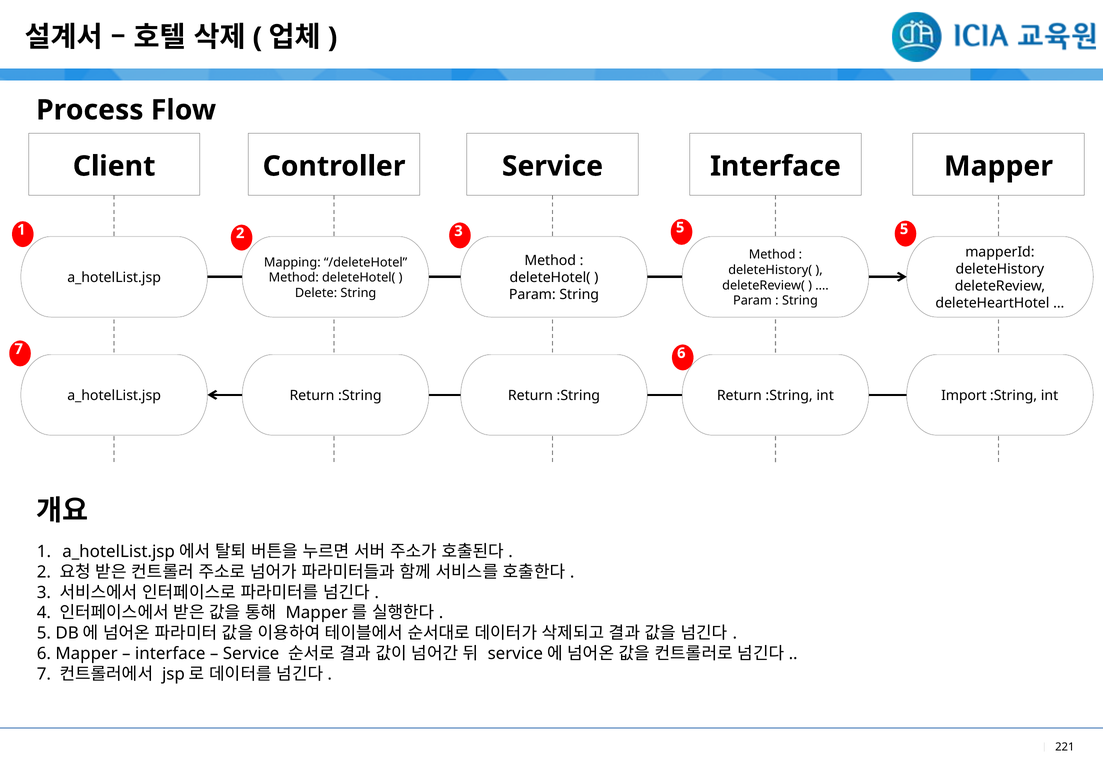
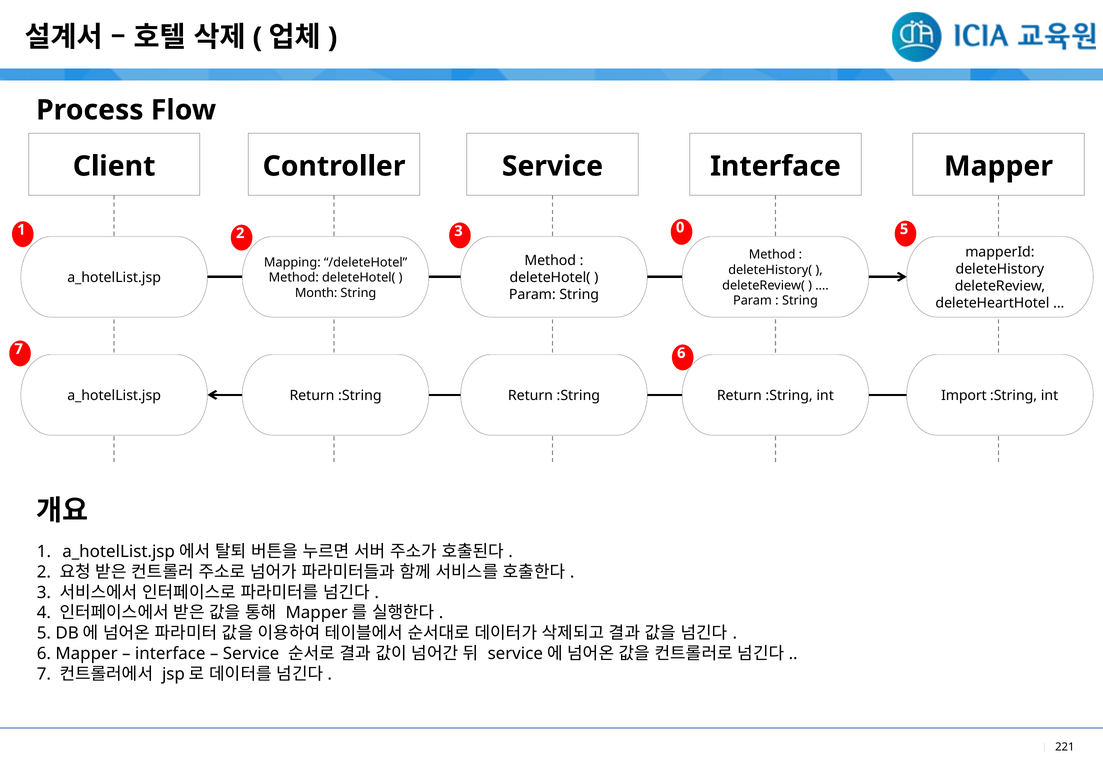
3 5: 5 -> 0 (680, 227)
Delete: Delete -> Month (316, 293)
